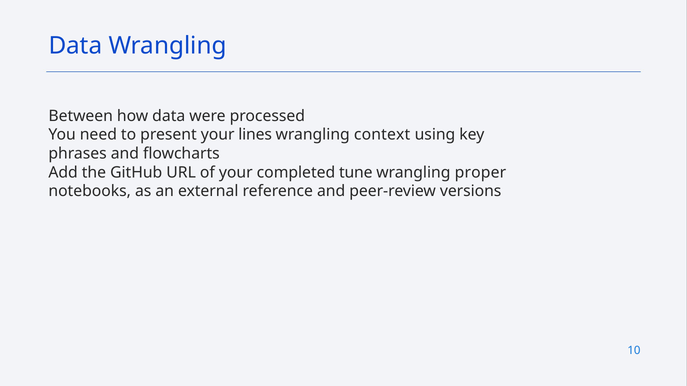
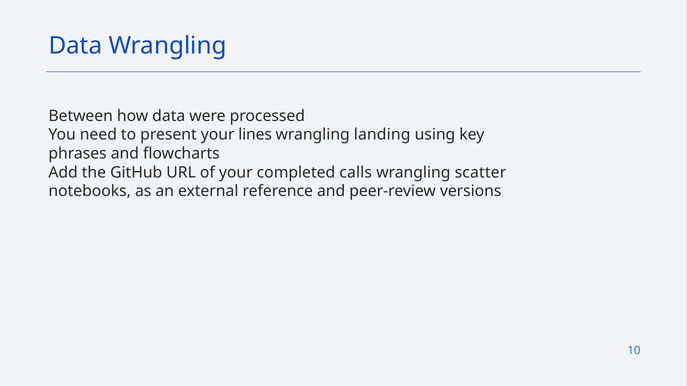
context: context -> landing (382, 135)
tune: tune -> calls (356, 173)
proper: proper -> scatter (480, 173)
